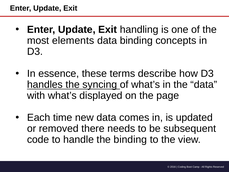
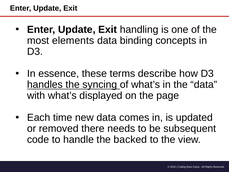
the binding: binding -> backed (130, 139)
